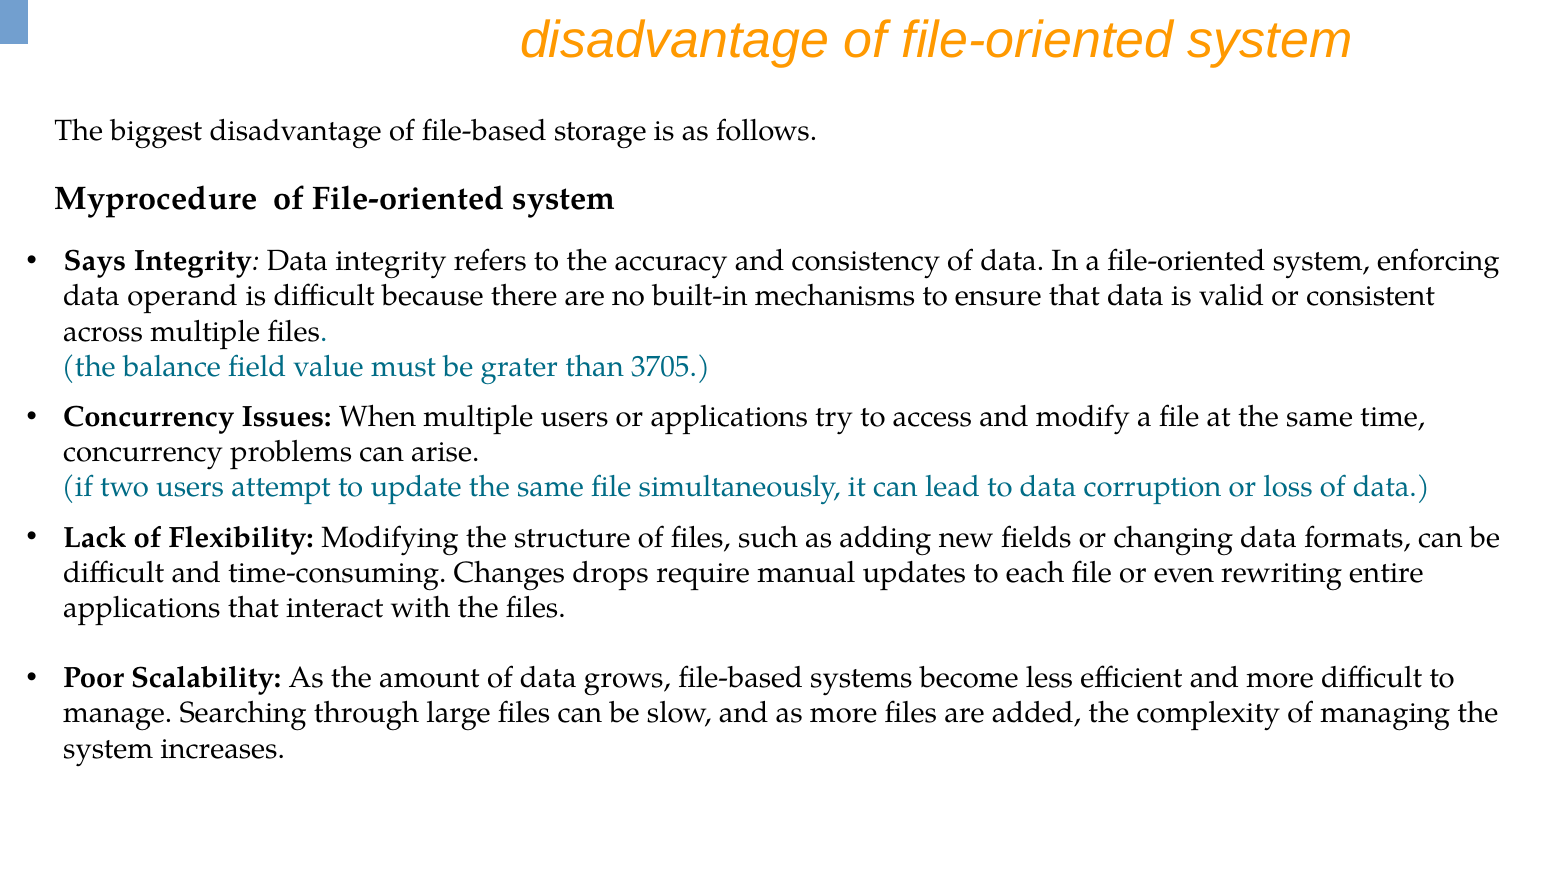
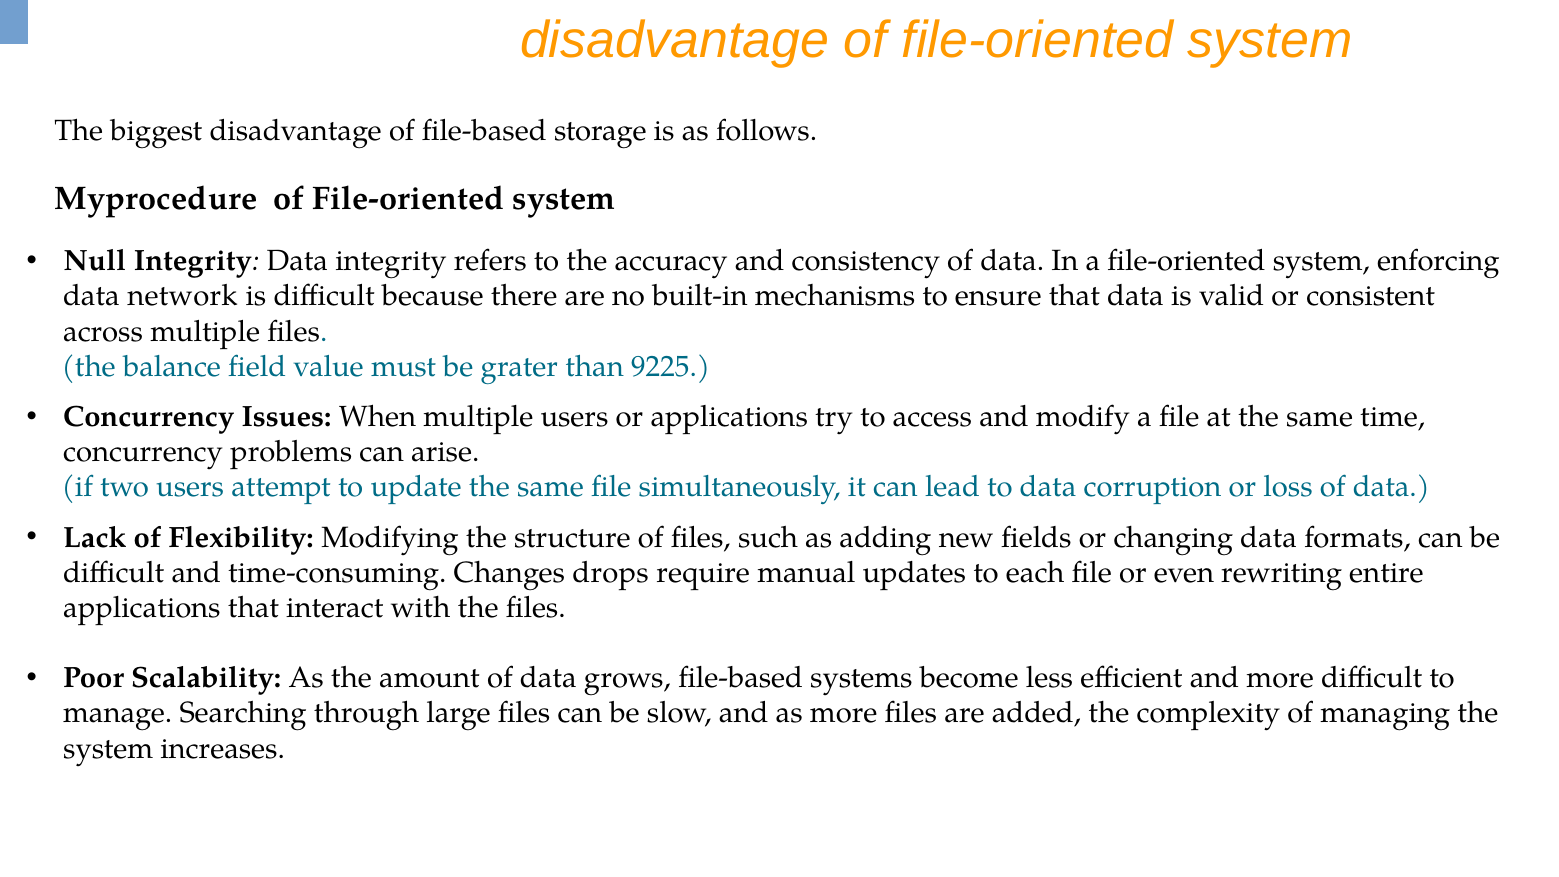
Says: Says -> Null (95, 261)
operand: operand -> network (183, 296)
3705: 3705 -> 9225 (671, 366)
